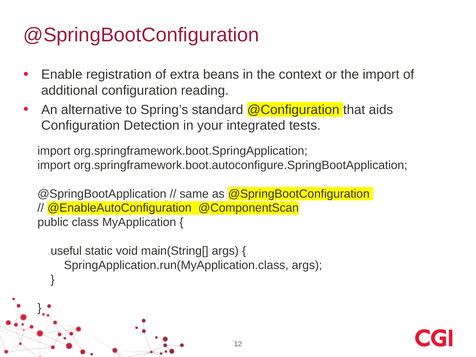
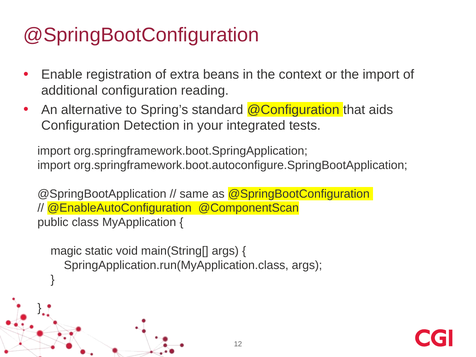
useful: useful -> magic (66, 251)
